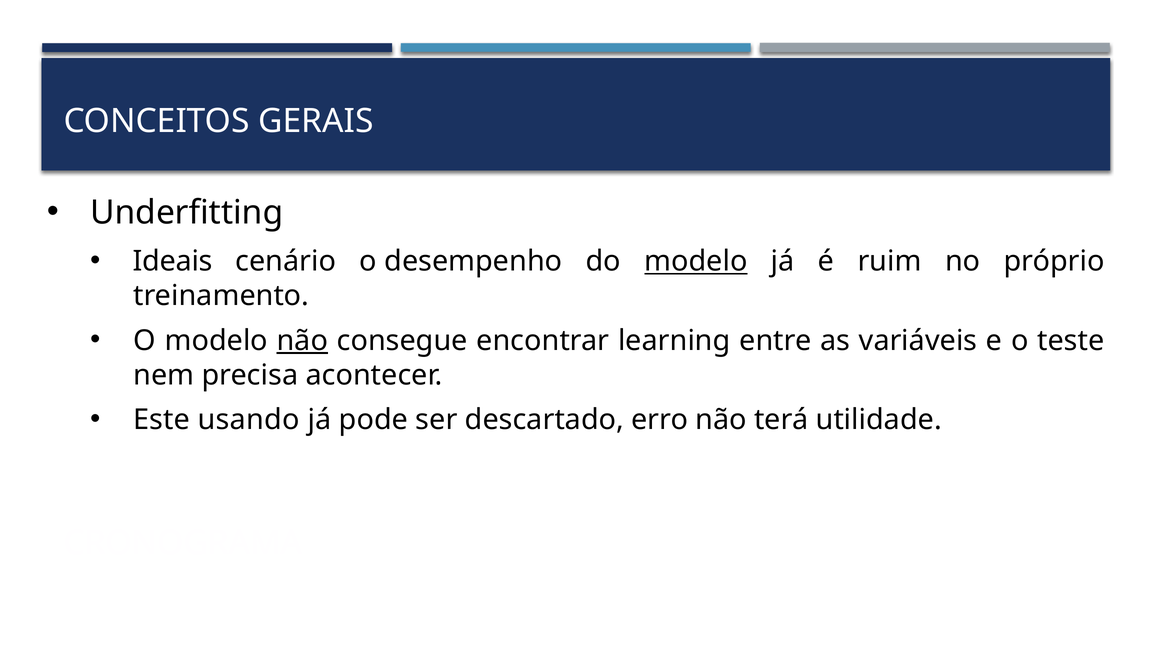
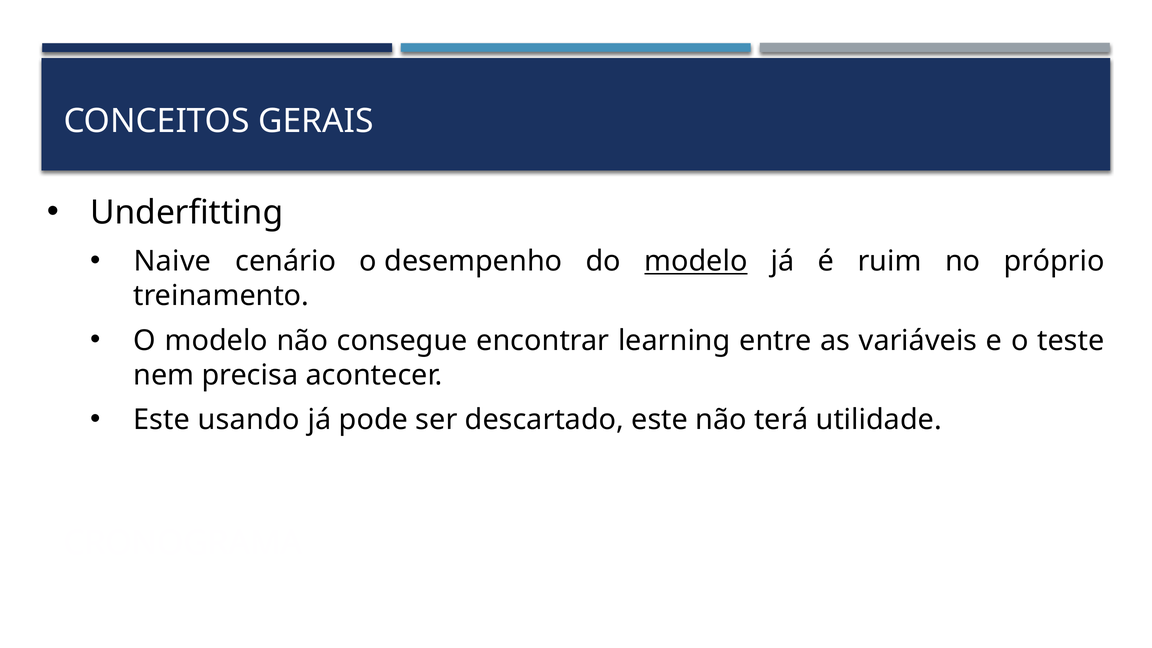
Ideais: Ideais -> Naive (172, 261)
não underline: present -> none (302, 341)
descartado erro: erro -> este (660, 420)
